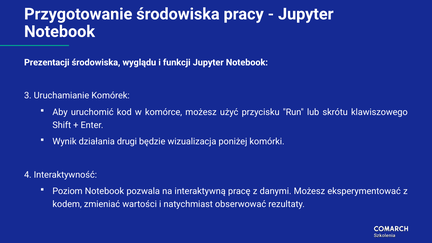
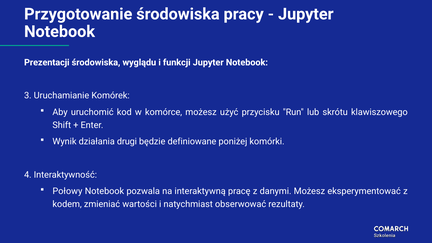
wizualizacja: wizualizacja -> definiowane (192, 142)
Poziom: Poziom -> Połowy (67, 191)
